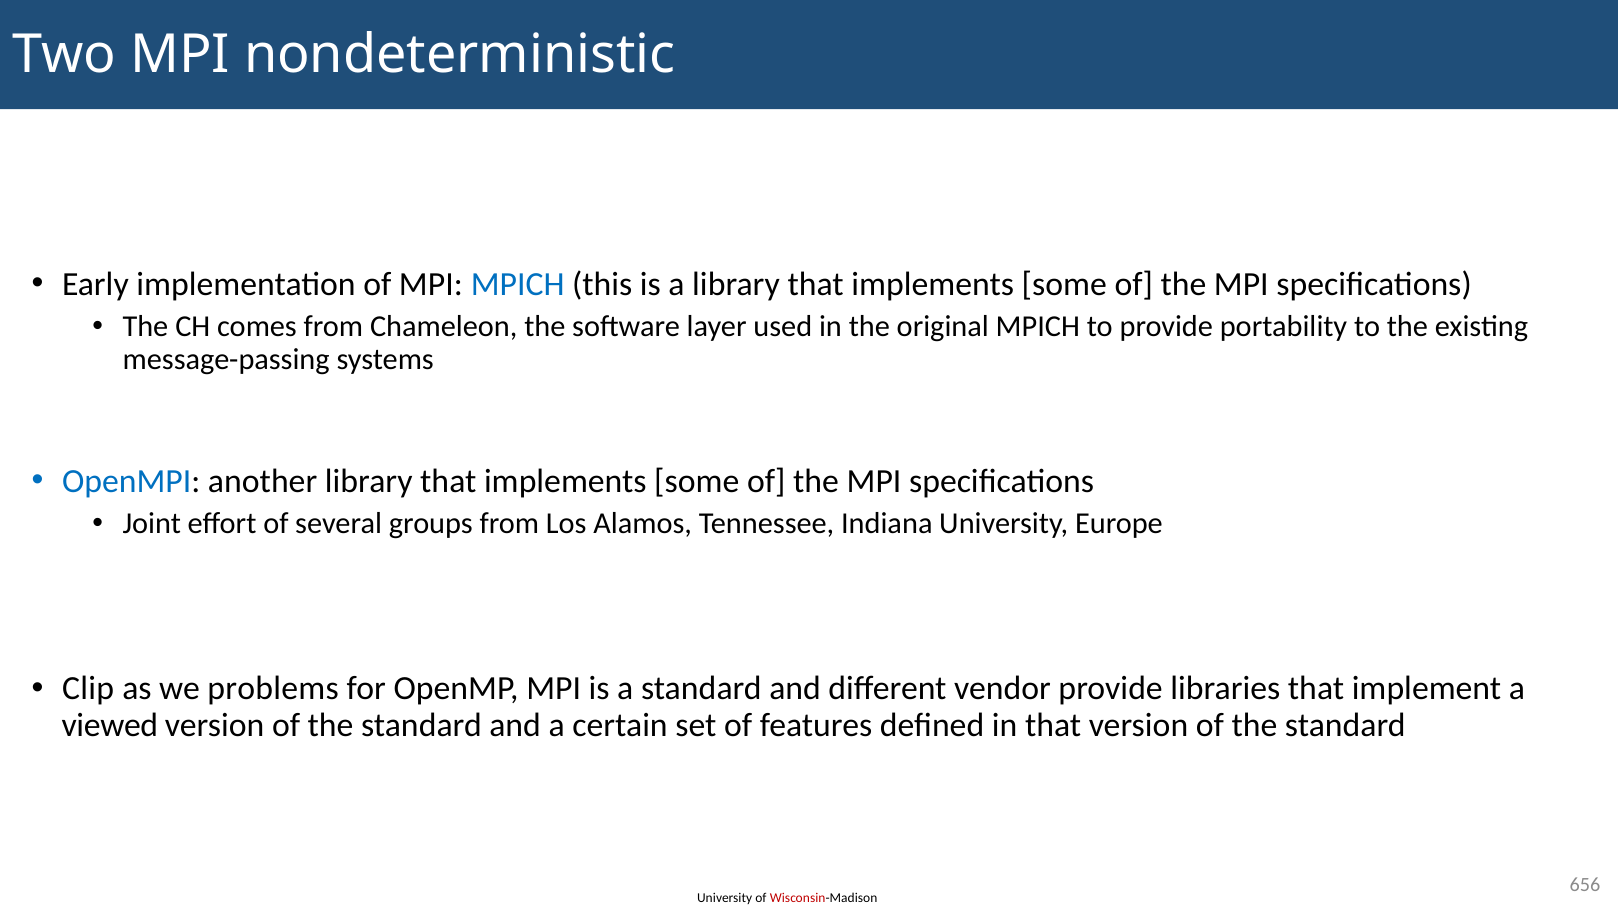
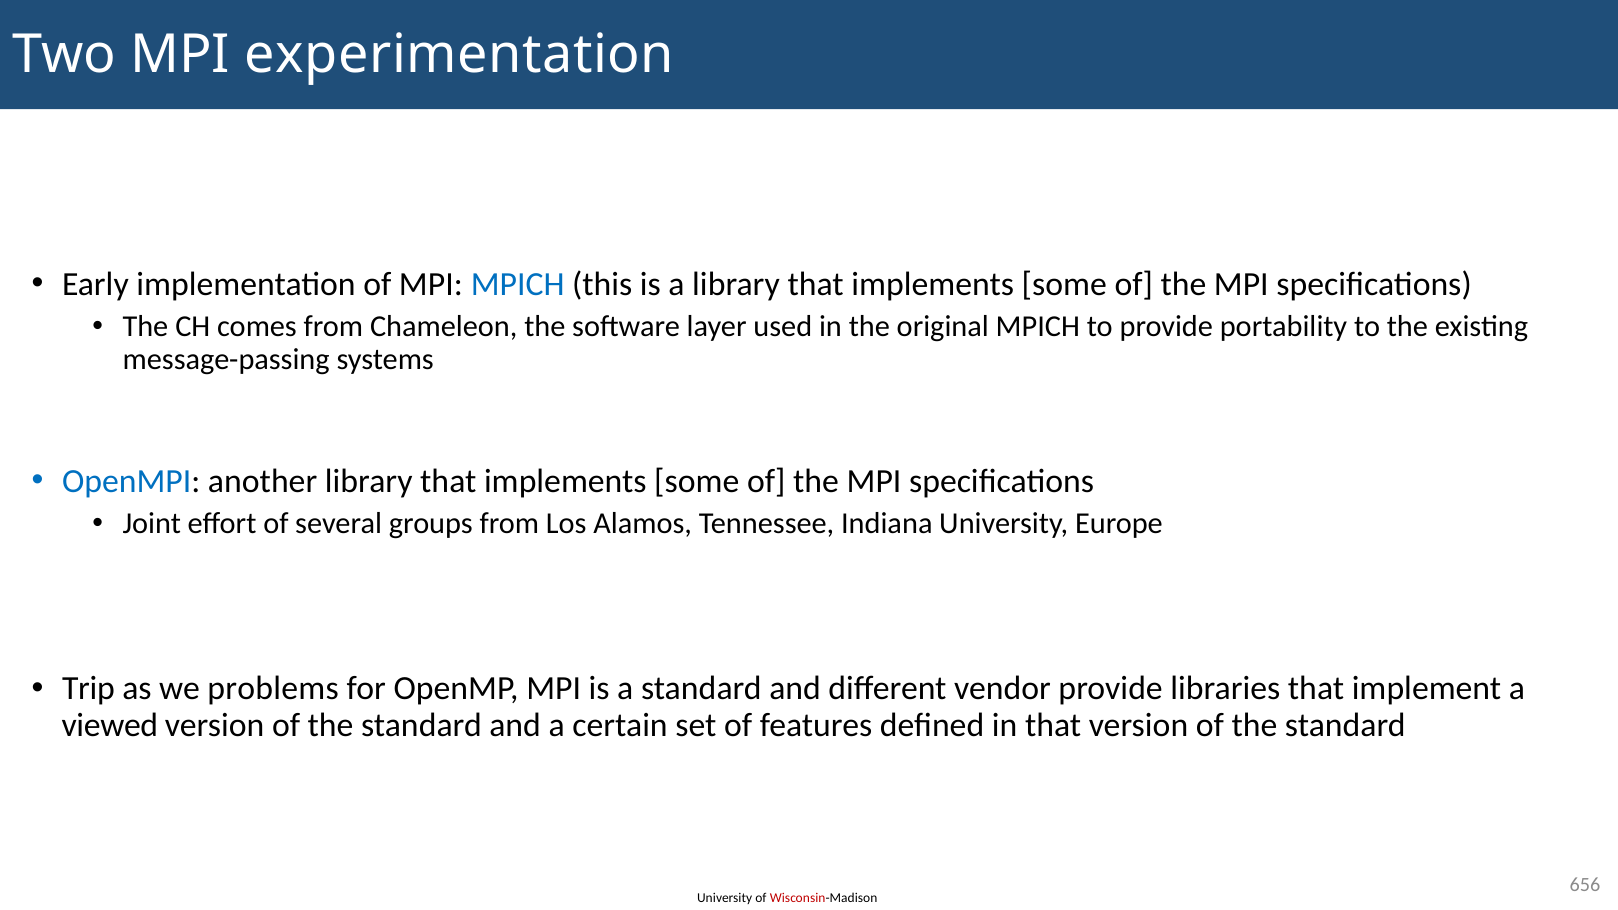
nondeterministic: nondeterministic -> experimentation (459, 54)
Clip: Clip -> Trip (88, 689)
